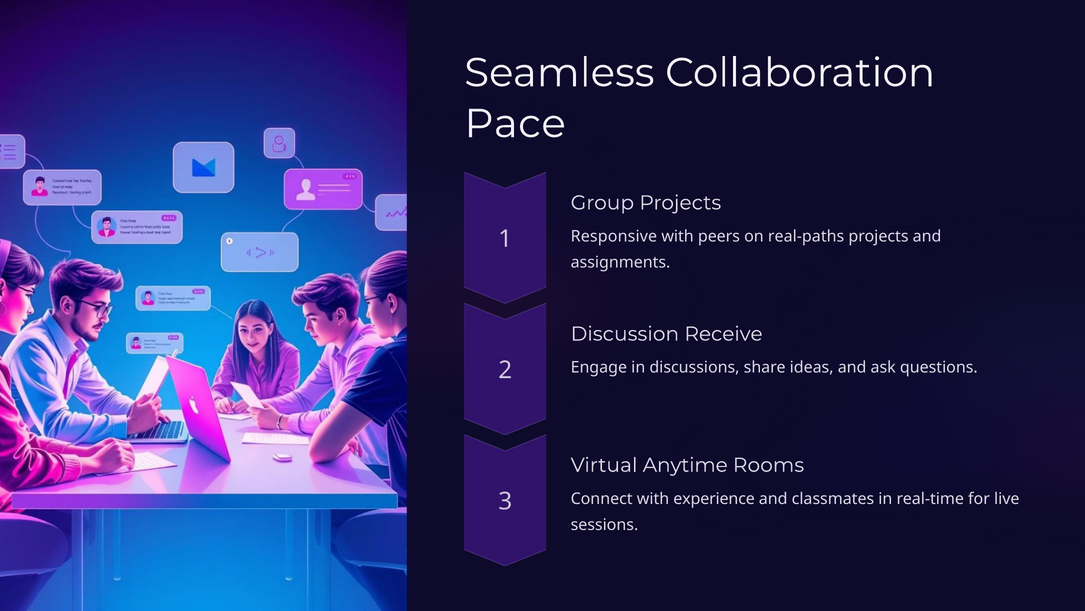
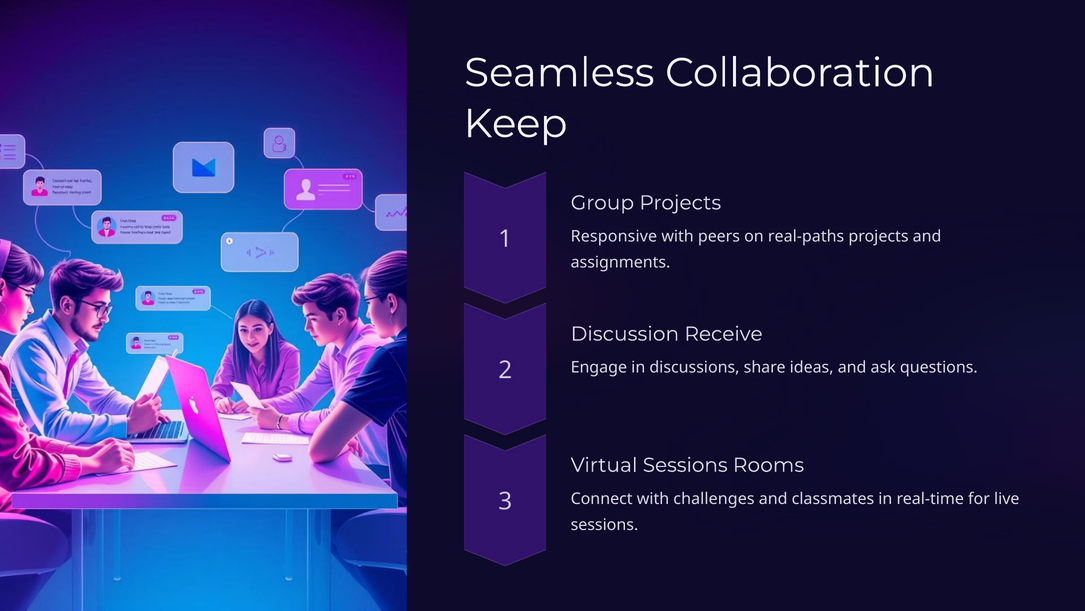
Pace: Pace -> Keep (516, 124)
Virtual Anytime: Anytime -> Sessions (685, 465)
experience: experience -> challenges (714, 498)
